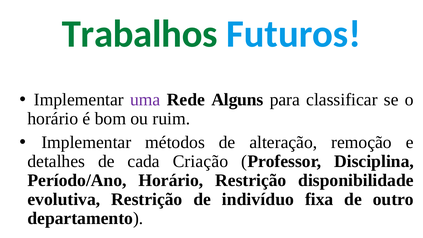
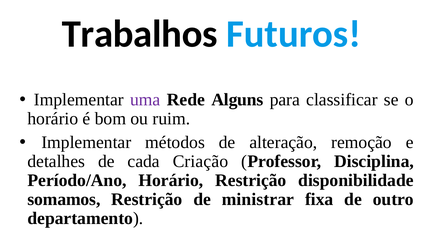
Trabalhos colour: green -> black (140, 34)
evolutiva: evolutiva -> somamos (64, 199)
indivíduo: indivíduo -> ministrar (258, 199)
